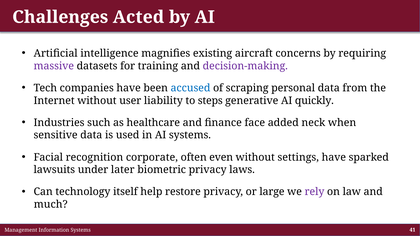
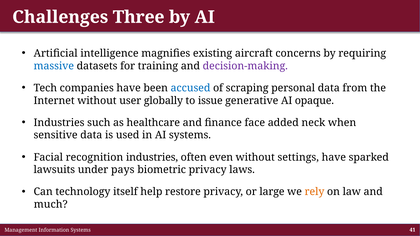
Acted: Acted -> Three (139, 17)
massive colour: purple -> blue (54, 66)
liability: liability -> globally (163, 101)
steps: steps -> issue (210, 101)
quickly: quickly -> opaque (314, 101)
recognition corporate: corporate -> industries (152, 157)
later: later -> pays (123, 170)
rely colour: purple -> orange (314, 192)
